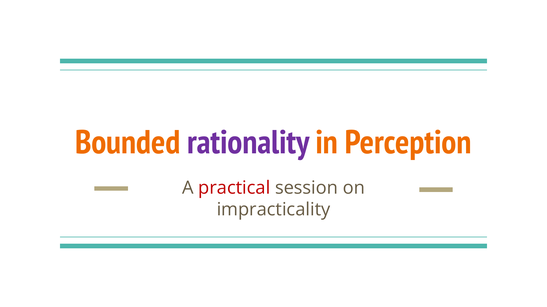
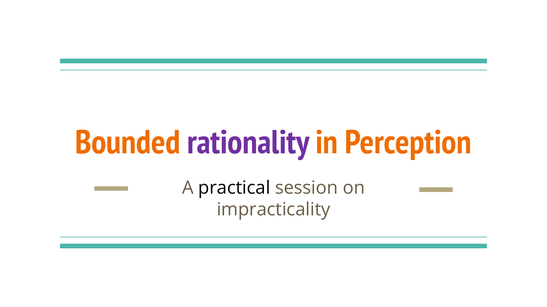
practical colour: red -> black (234, 188)
